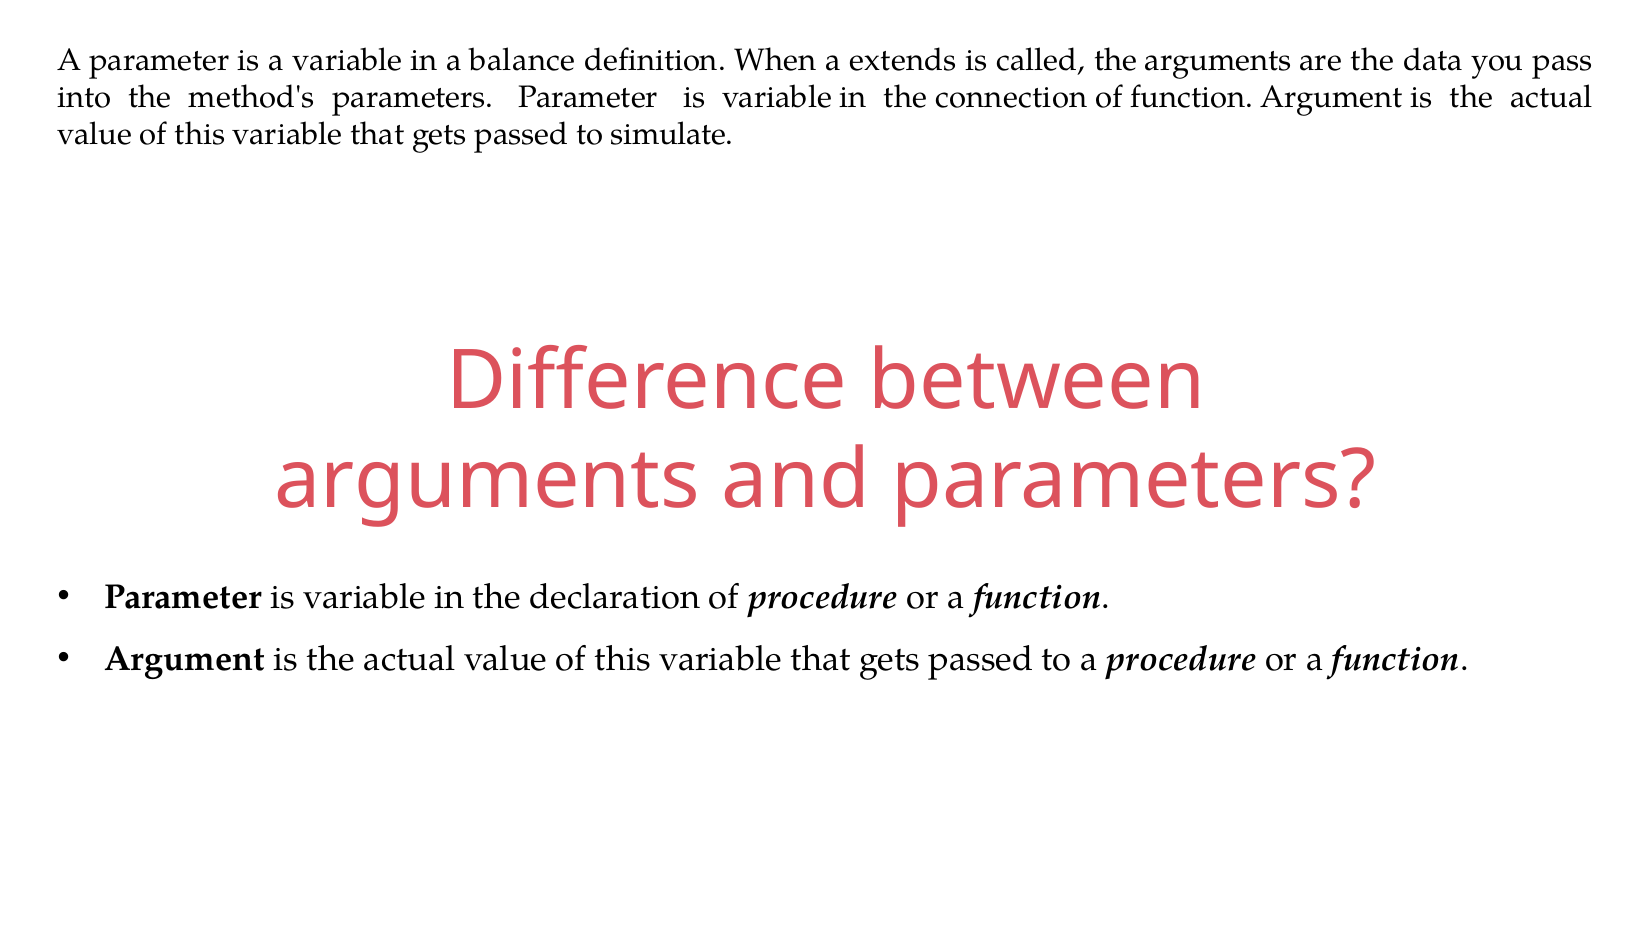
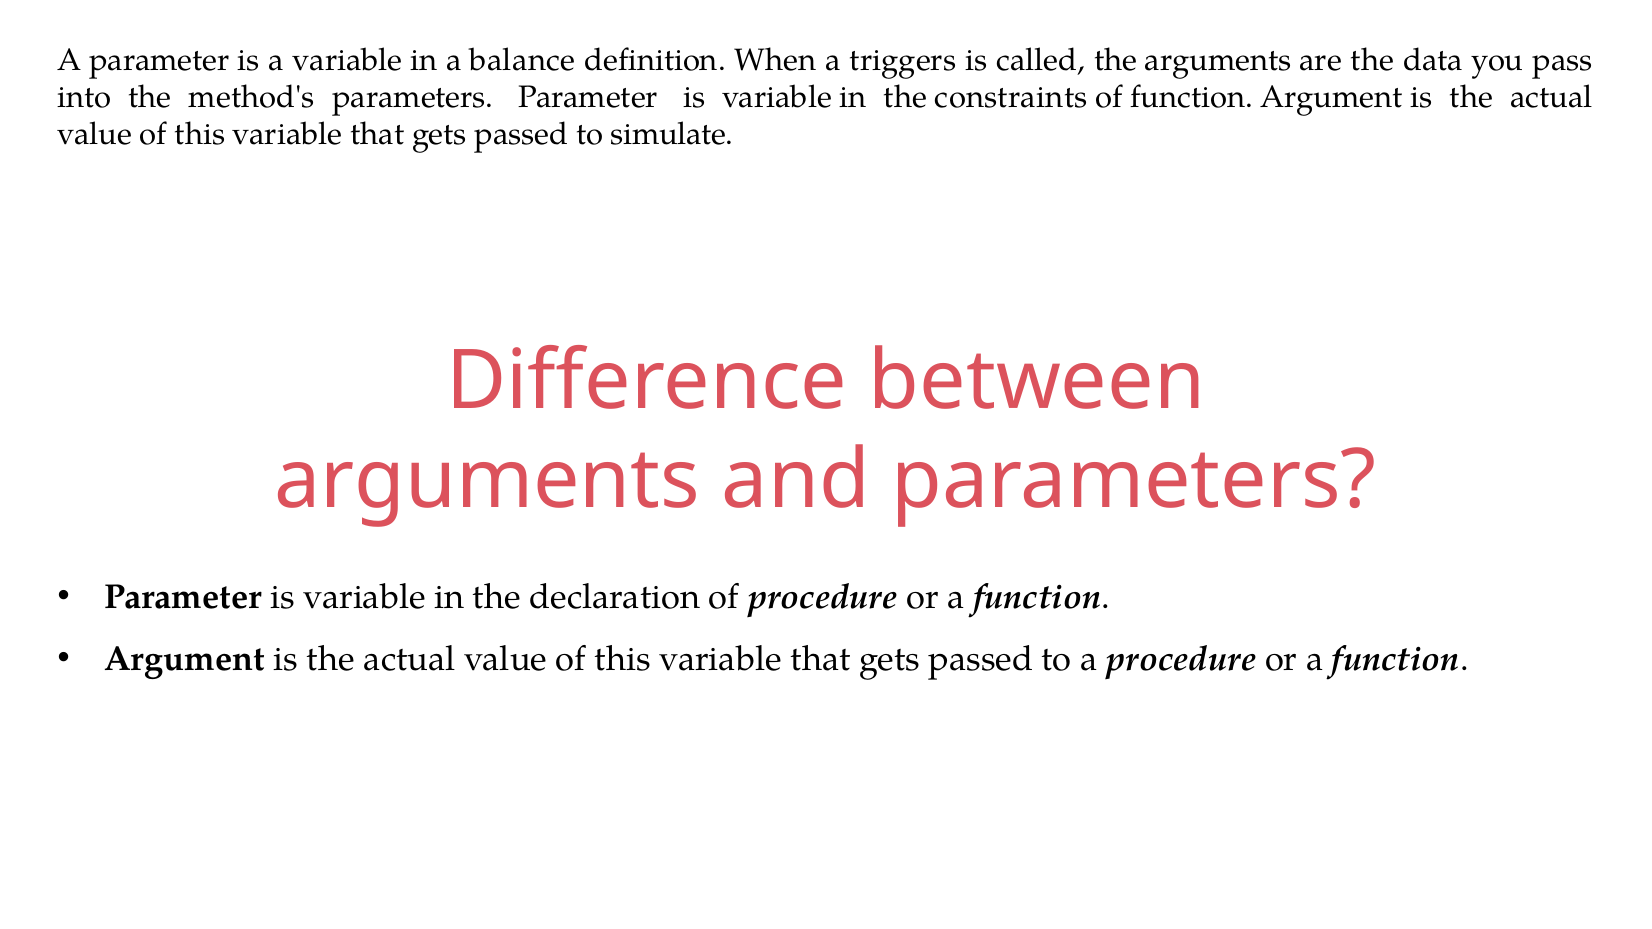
extends: extends -> triggers (903, 60)
connection: connection -> constraints (1011, 97)
